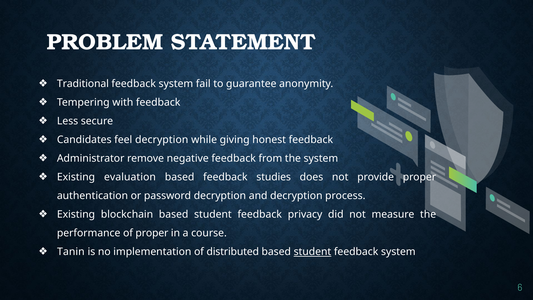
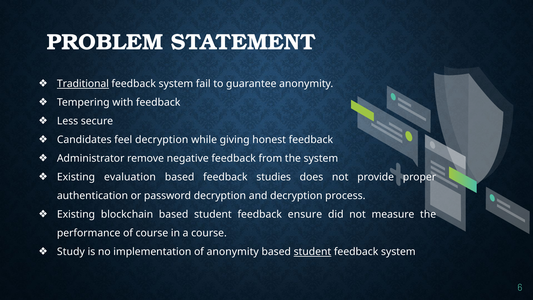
Traditional underline: none -> present (83, 84)
privacy: privacy -> ensure (305, 214)
of proper: proper -> course (152, 233)
Tanin: Tanin -> Study (71, 252)
of distributed: distributed -> anonymity (233, 252)
